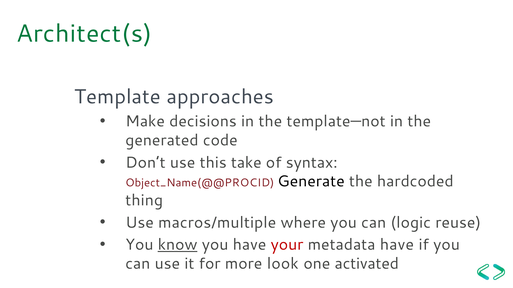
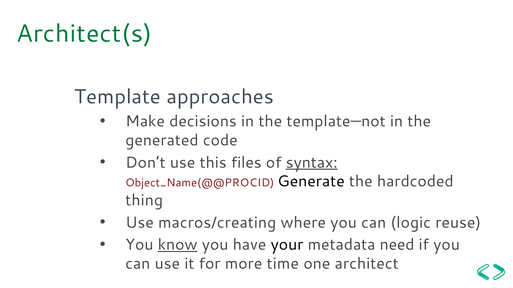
take: take -> files (246, 163)
syntax underline: none -> present (312, 163)
macros/multiple: macros/multiple -> macros/creating (217, 223)
your colour: red -> black (287, 245)
metadata have: have -> need (397, 245)
look: look -> time (283, 264)
activated: activated -> architect (367, 264)
